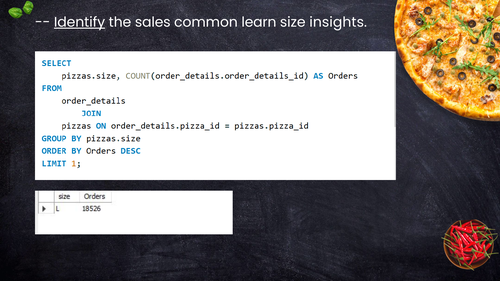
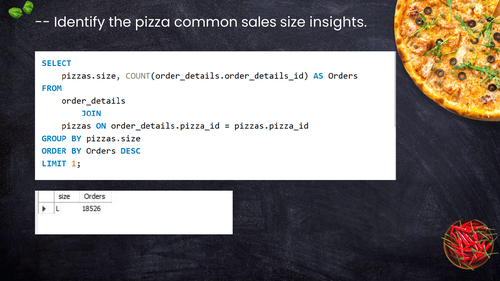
Identify underline: present -> none (80, 22)
sales: sales -> pizza (153, 22)
learn: learn -> sales (259, 22)
